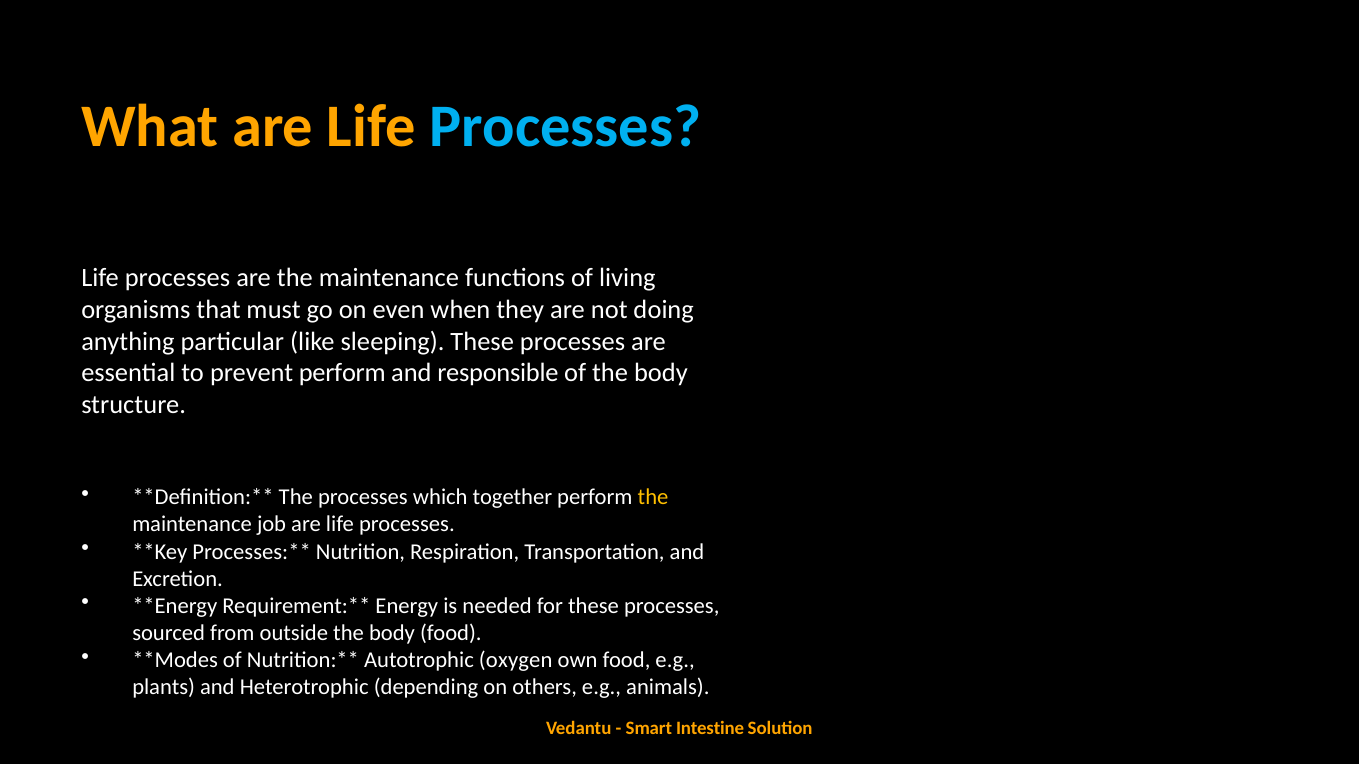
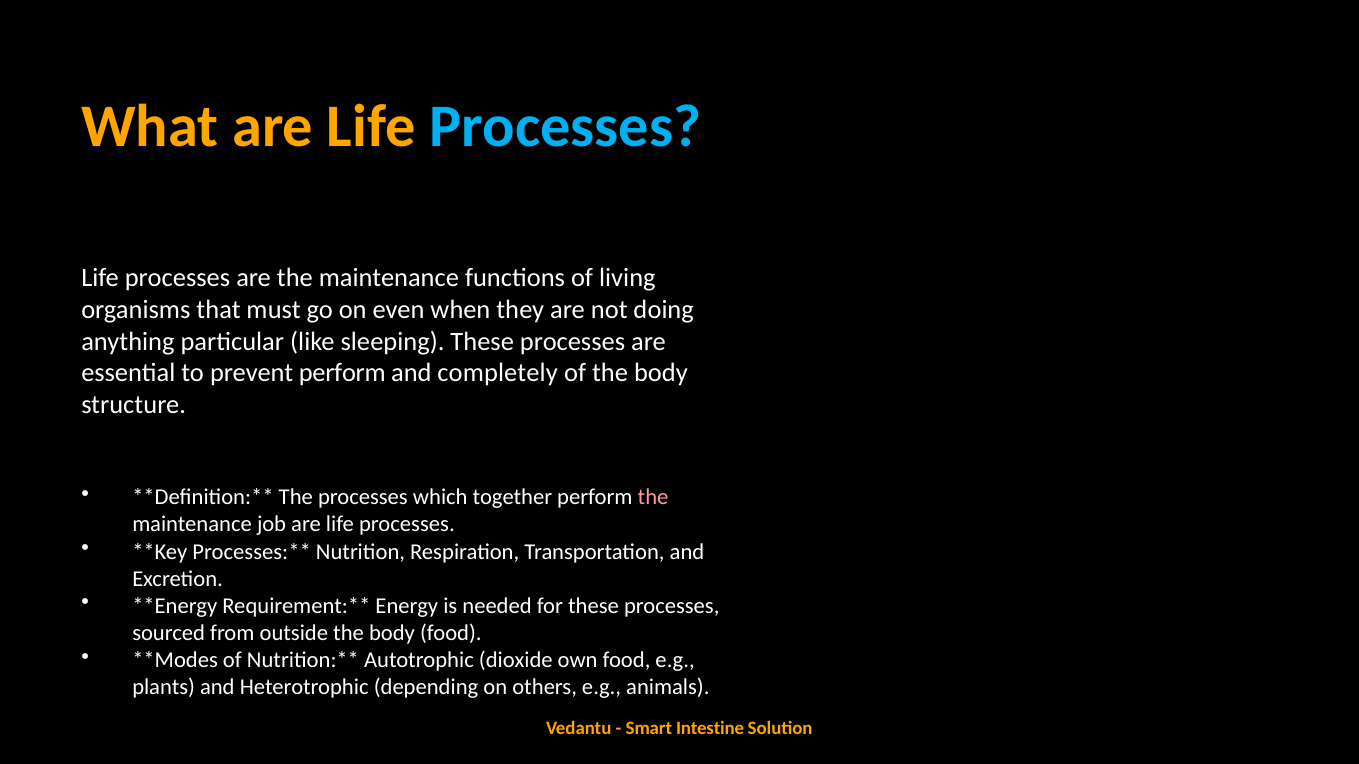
responsible: responsible -> completely (498, 373)
the colour: yellow -> pink (653, 498)
oxygen: oxygen -> dioxide (516, 661)
